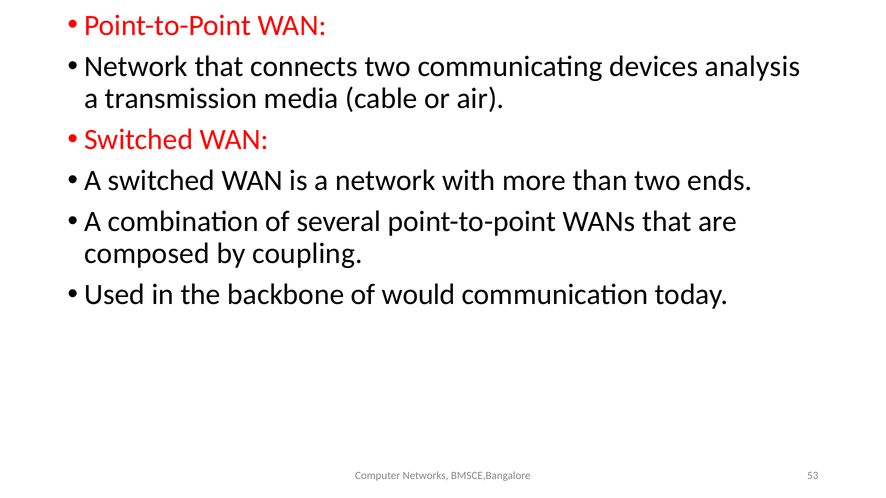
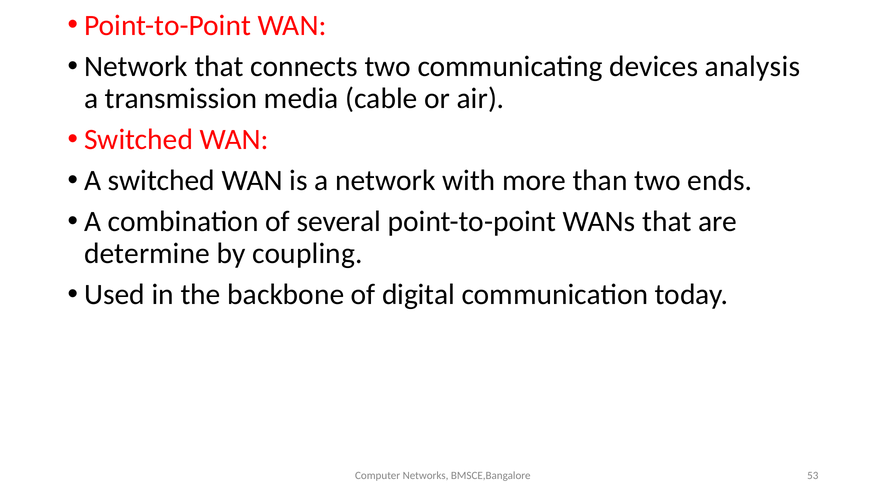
composed: composed -> determine (147, 254)
would: would -> digital (419, 295)
